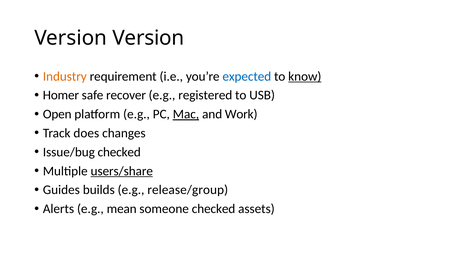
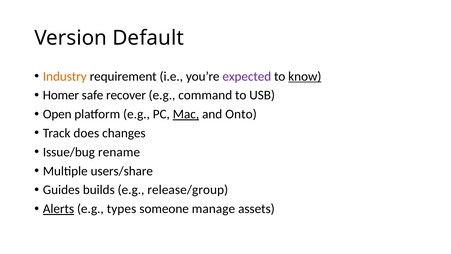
Version Version: Version -> Default (148, 38)
expected colour: blue -> purple (247, 76)
registered: registered -> command (205, 95)
Work: Work -> Onto (241, 114)
Issue/bug checked: checked -> rename (119, 152)
users/share underline: present -> none (122, 171)
Alerts underline: none -> present (58, 209)
mean: mean -> types (122, 209)
someone checked: checked -> manage (213, 209)
